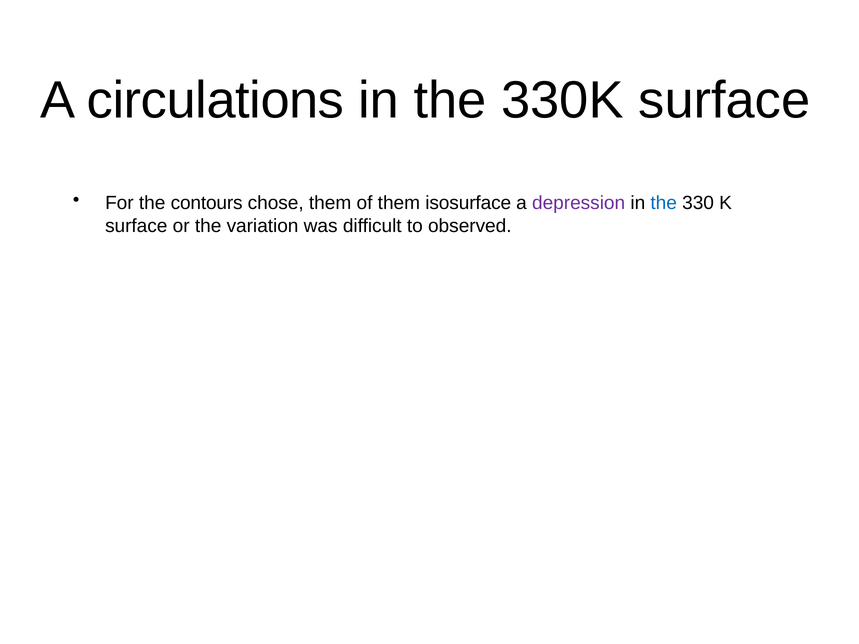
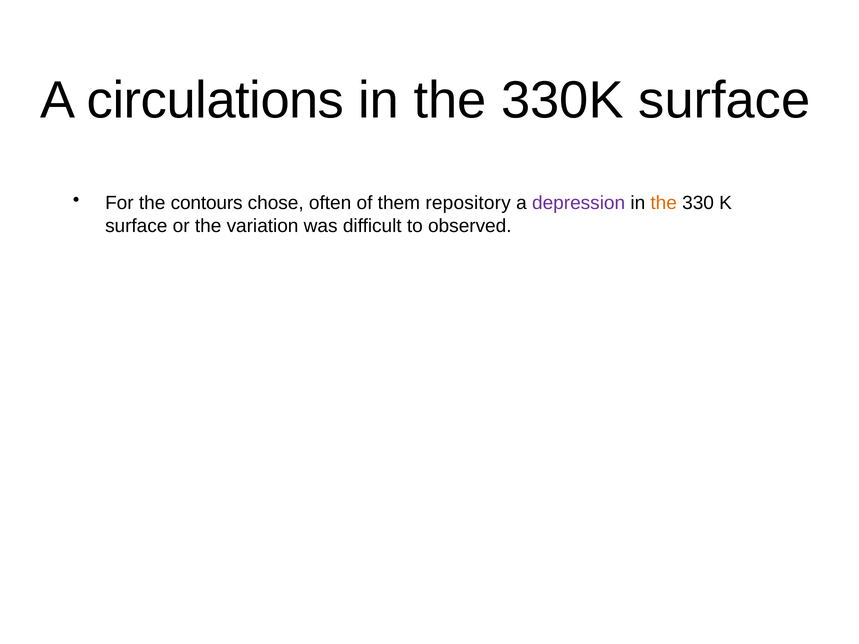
chose them: them -> often (330, 203)
isosurface: isosurface -> repository (468, 203)
the colour: blue -> orange (664, 203)
